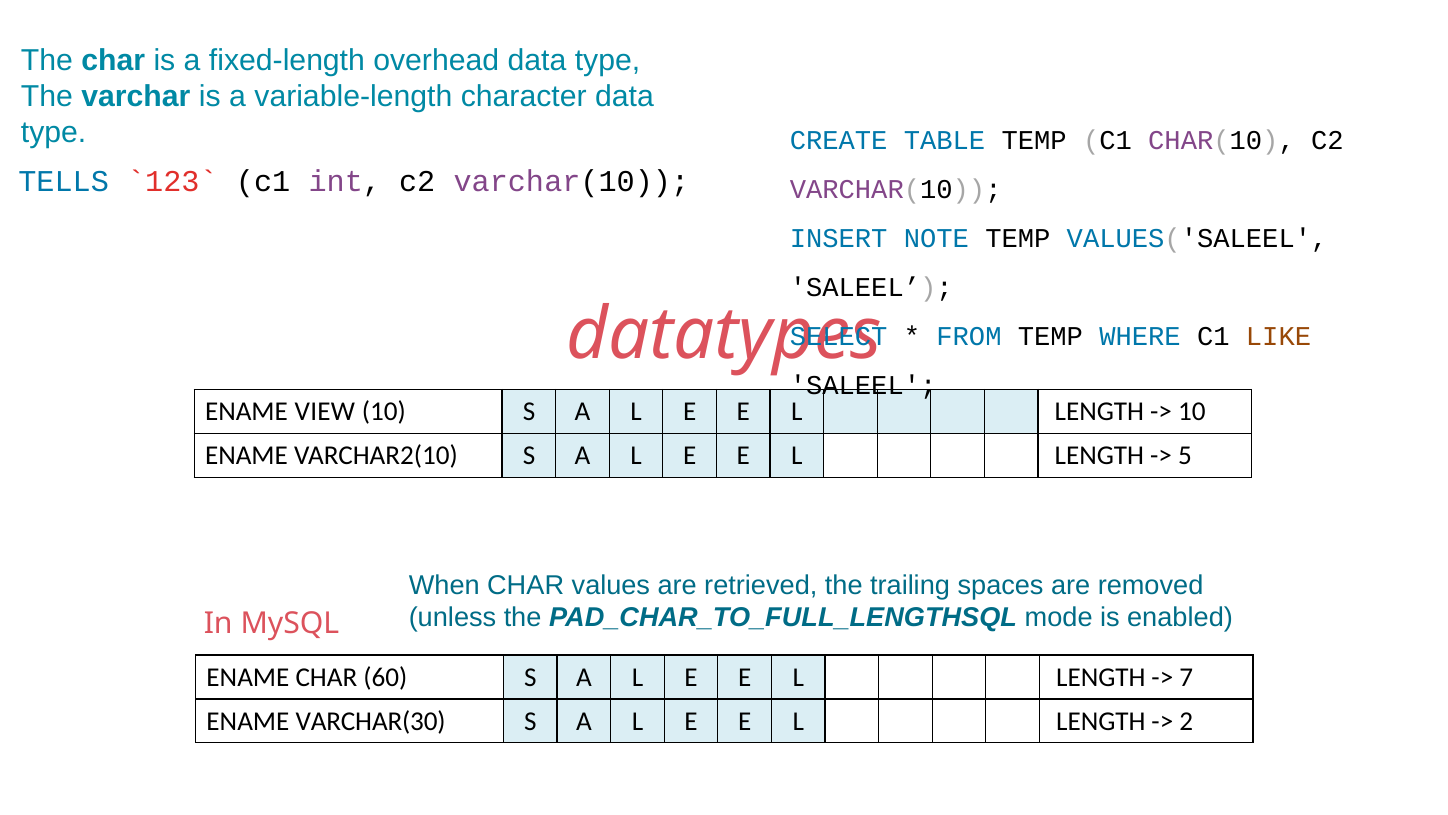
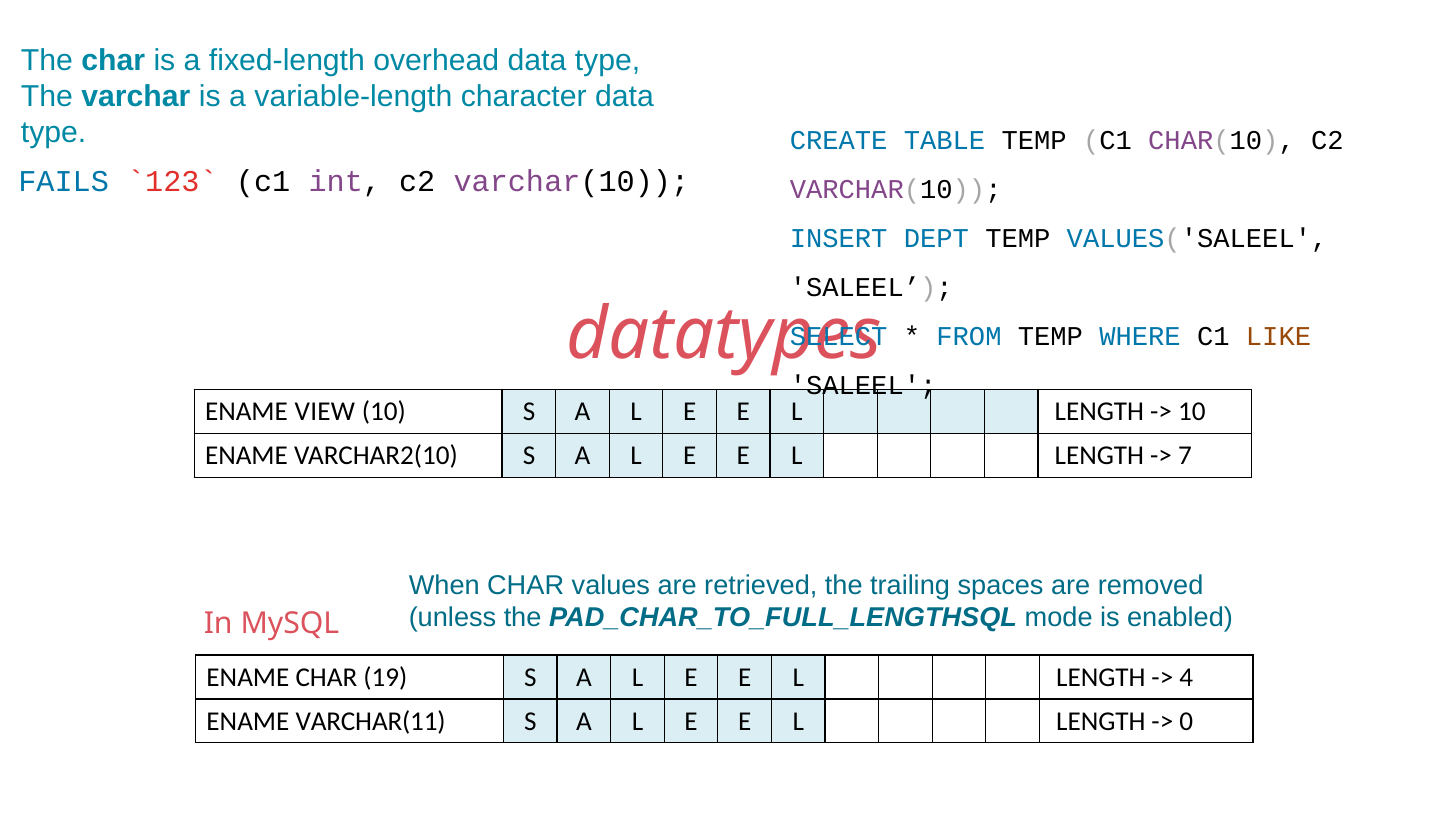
TELLS: TELLS -> FAILS (64, 182)
NOTE: NOTE -> DEPT (936, 238)
5: 5 -> 7 (1185, 456)
60: 60 -> 19 (385, 677)
7: 7 -> 4 (1186, 677)
VARCHAR(30: VARCHAR(30 -> VARCHAR(11 (371, 721)
2: 2 -> 0 (1186, 721)
